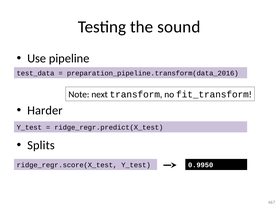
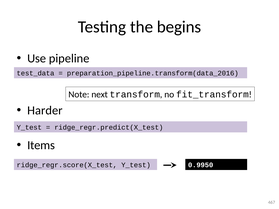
sound: sound -> begins (179, 27)
Splits: Splits -> Items (41, 145)
